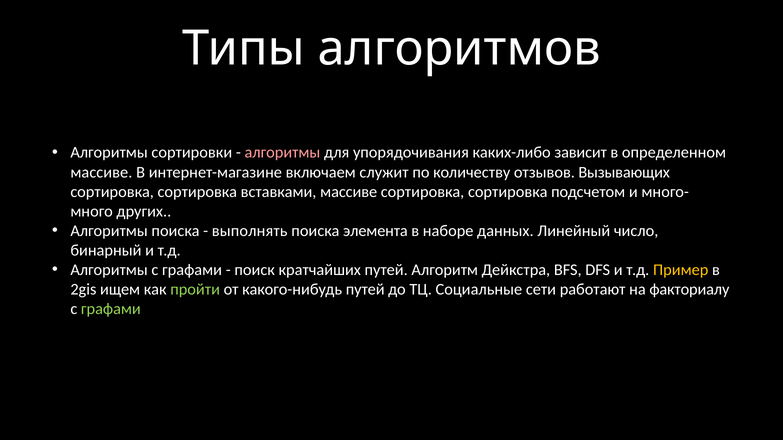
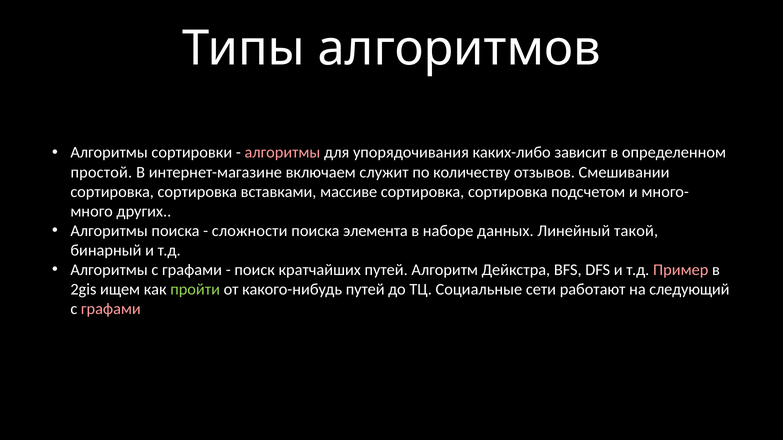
массиве: массиве -> простой (101, 172)
Вызывающих: Вызывающих -> Смешивании (624, 172)
выполнять: выполнять -> сложности (250, 231)
число: число -> такой (636, 231)
Пример colour: yellow -> pink (681, 270)
факториалу: факториалу -> следующий (689, 290)
графами colour: light green -> pink (111, 309)
